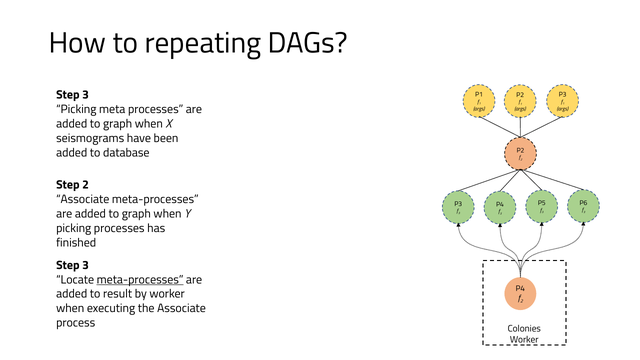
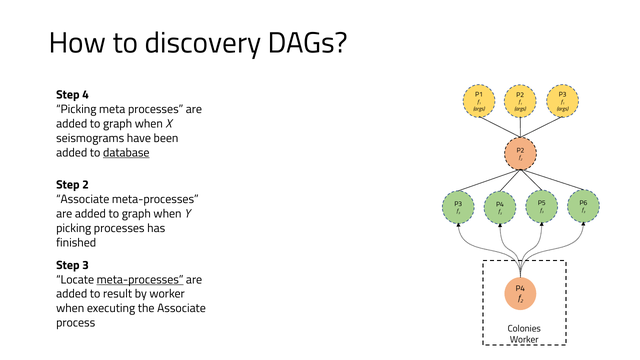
repeating: repeating -> discovery (203, 43)
3: 3 -> 4 (86, 95)
database underline: none -> present (126, 153)
